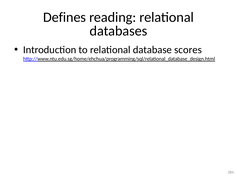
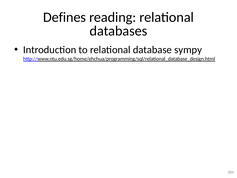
scores: scores -> sympy (188, 50)
